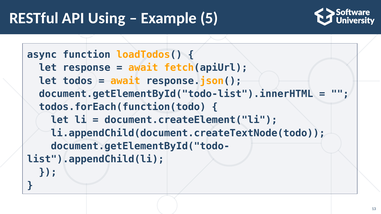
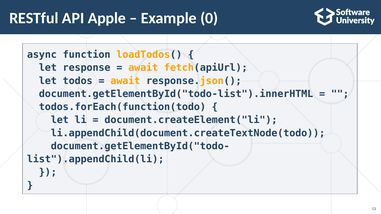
Using: Using -> Apple (107, 18)
5: 5 -> 0 (209, 18)
